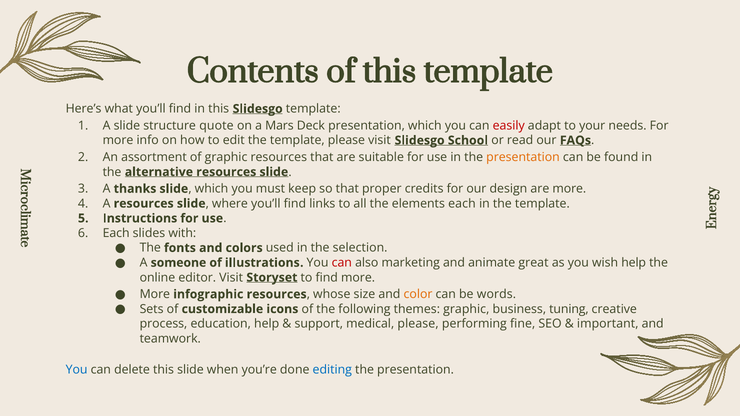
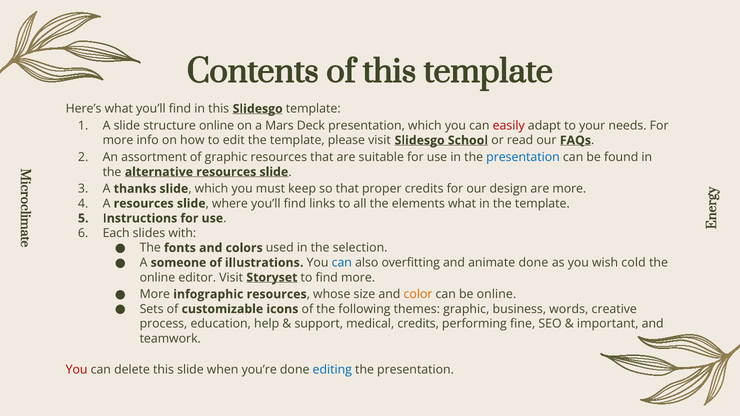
structure quote: quote -> online (217, 126)
presentation colour: orange -> blue (523, 157)
elements each: each -> what (462, 204)
can colour: red -> blue (342, 263)
marketing: marketing -> overfitting (411, 263)
animate great: great -> done (533, 263)
wish help: help -> cold (634, 263)
be words: words -> online (496, 294)
tuning: tuning -> words (569, 309)
medical please: please -> credits (418, 324)
You colour: blue -> red (77, 370)
